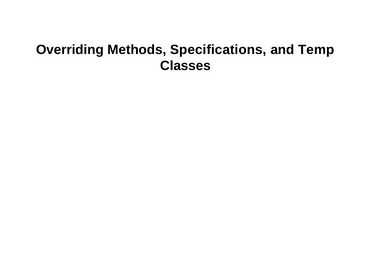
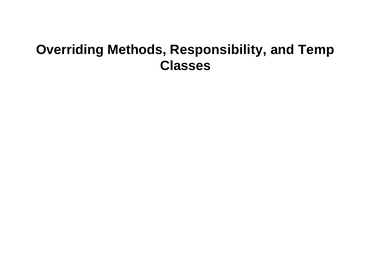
Specifications: Specifications -> Responsibility (218, 50)
